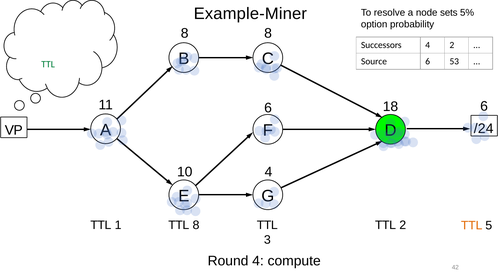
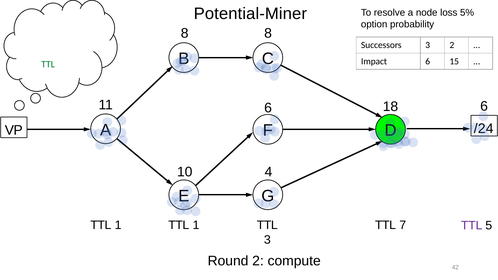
Example-Miner: Example-Miner -> Potential-Miner (250, 14)
sets: sets -> loss (449, 13)
Successors 4: 4 -> 3 (428, 45)
Source: Source -> Impact (374, 61)
53: 53 -> 15 (454, 61)
2: 2 -> 7 (403, 225)
1 TTL 8: 8 -> 1 (196, 225)
TTL colour: orange -> purple (472, 226)
Round 4: 4 -> 2 (258, 261)
